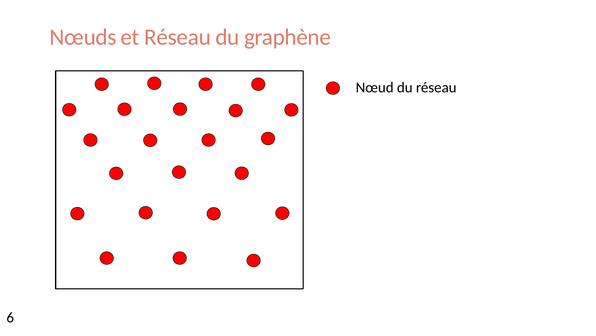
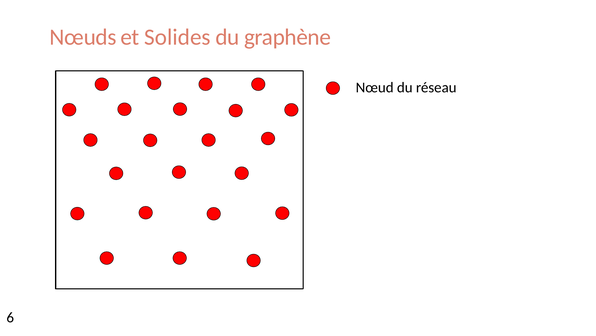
et Réseau: Réseau -> Solides (177, 37)
